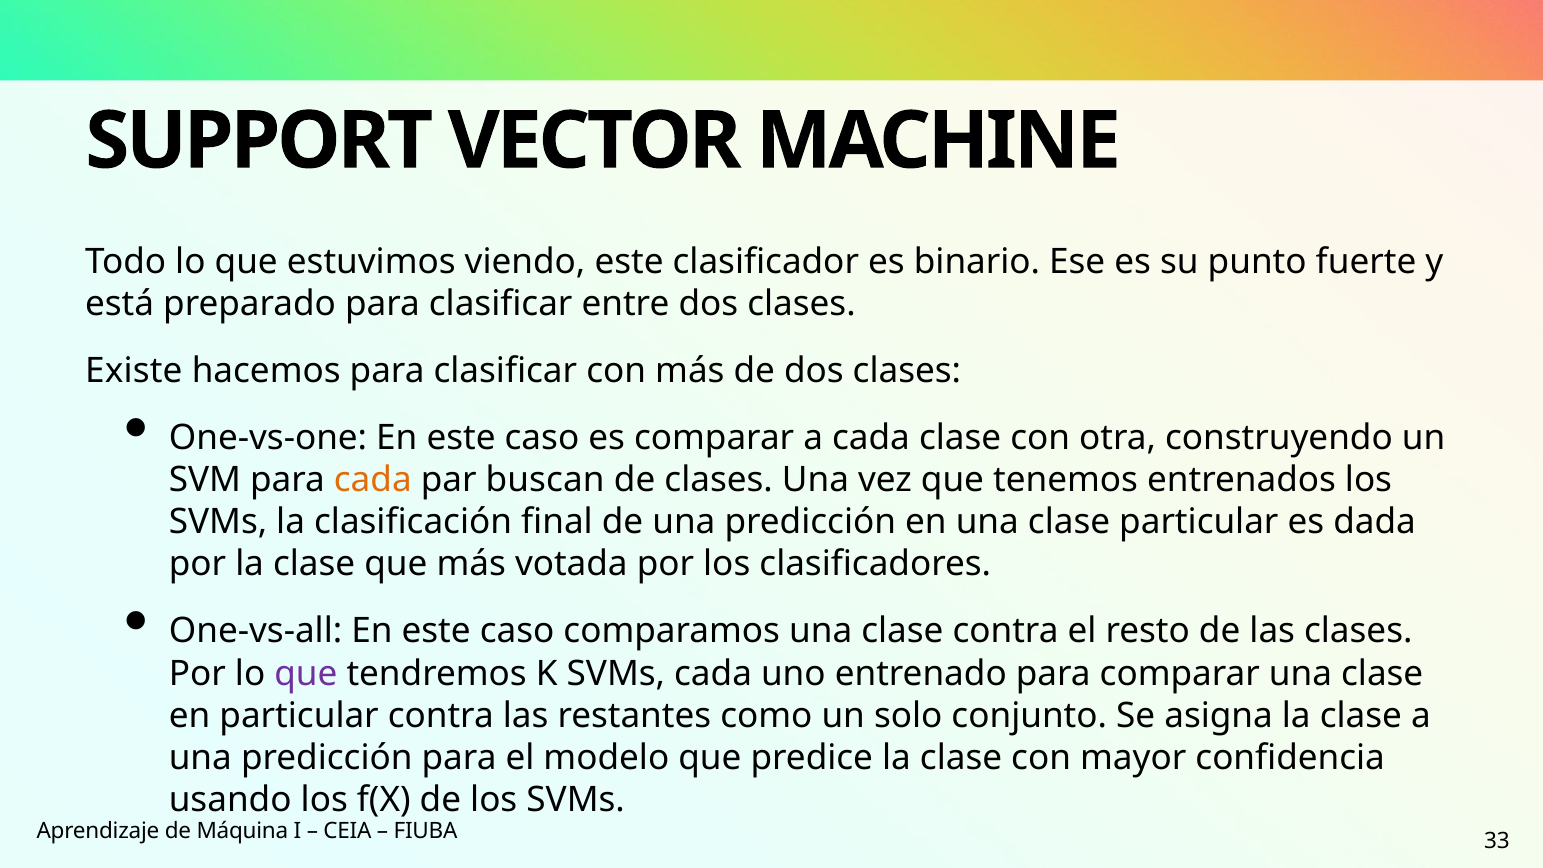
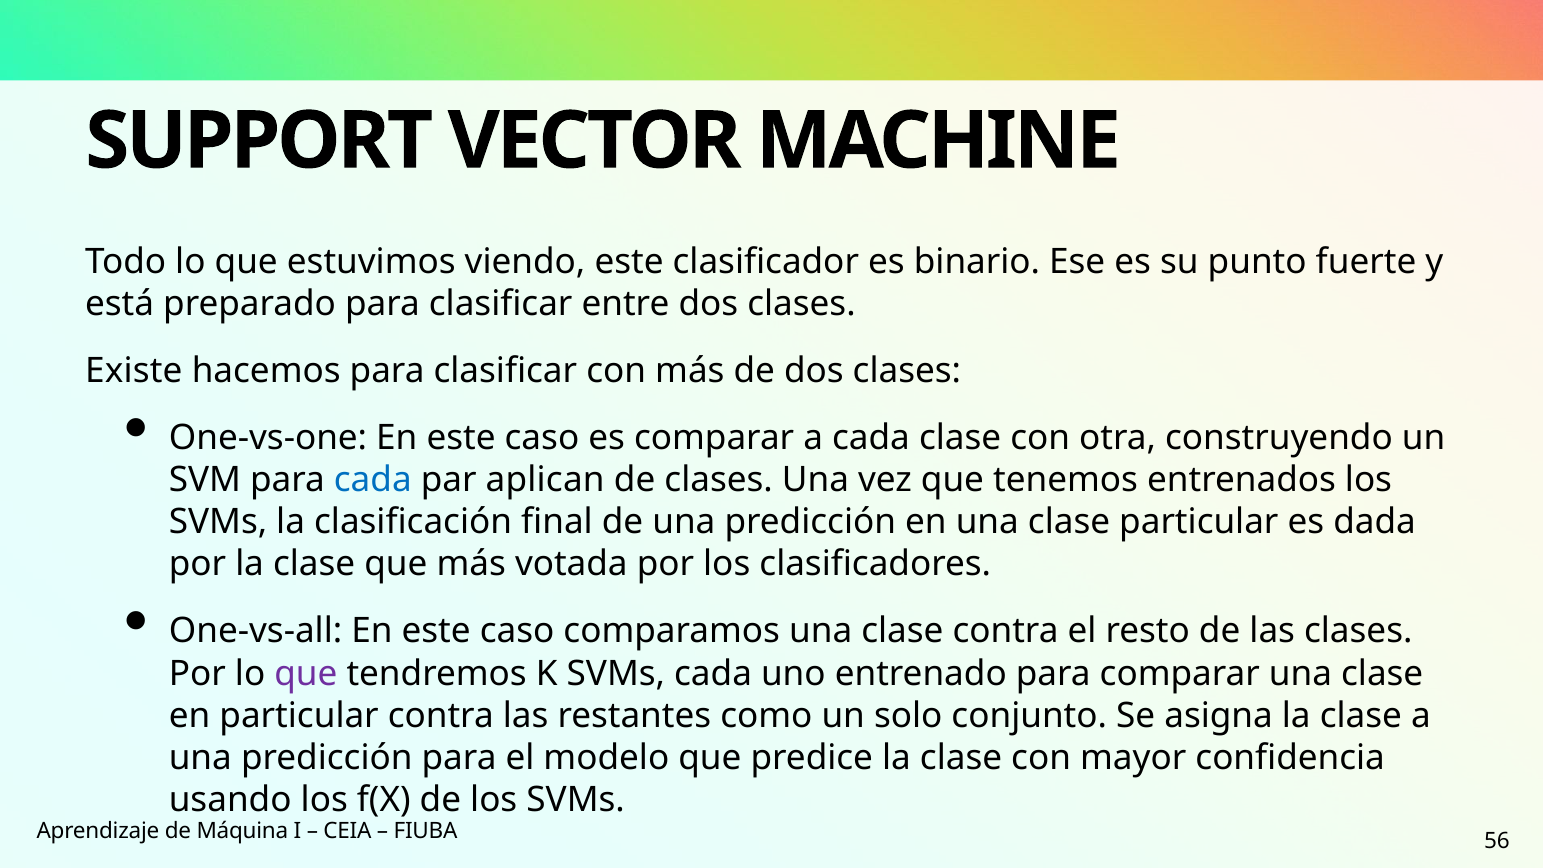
cada colour: orange -> blue (373, 480)
buscan: buscan -> aplican (545, 480)
33: 33 -> 56 (1497, 841)
